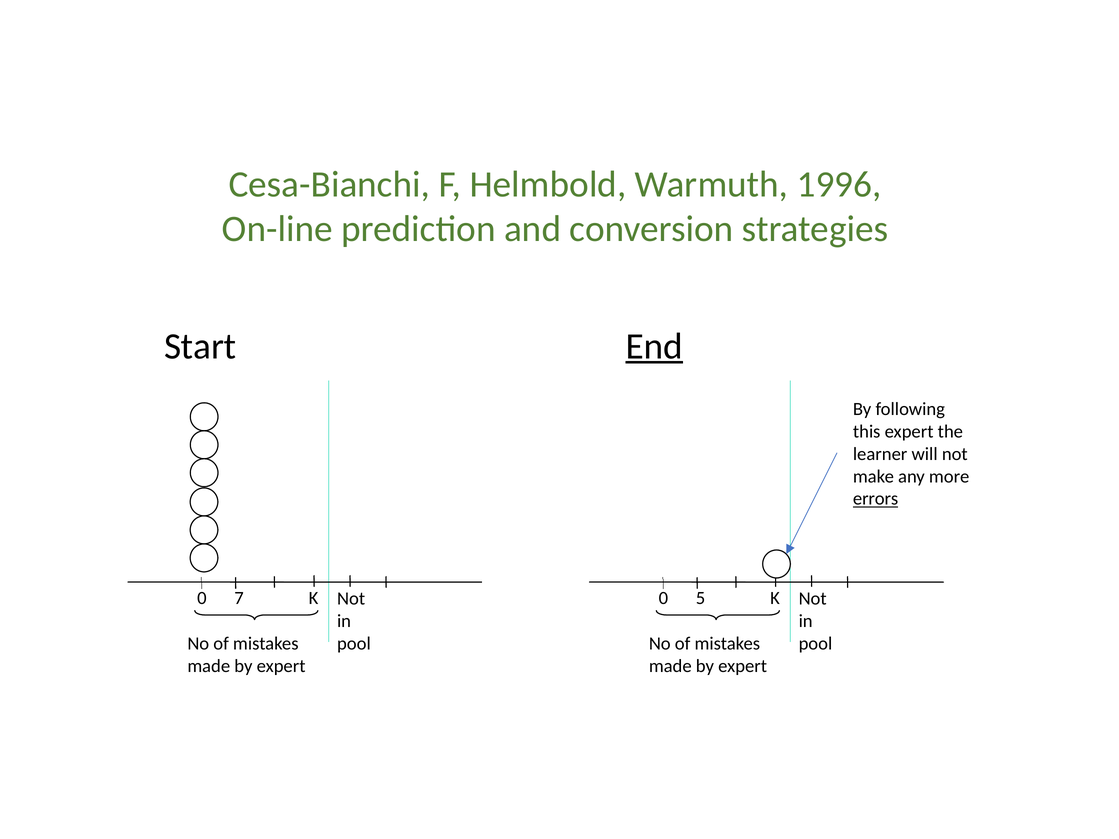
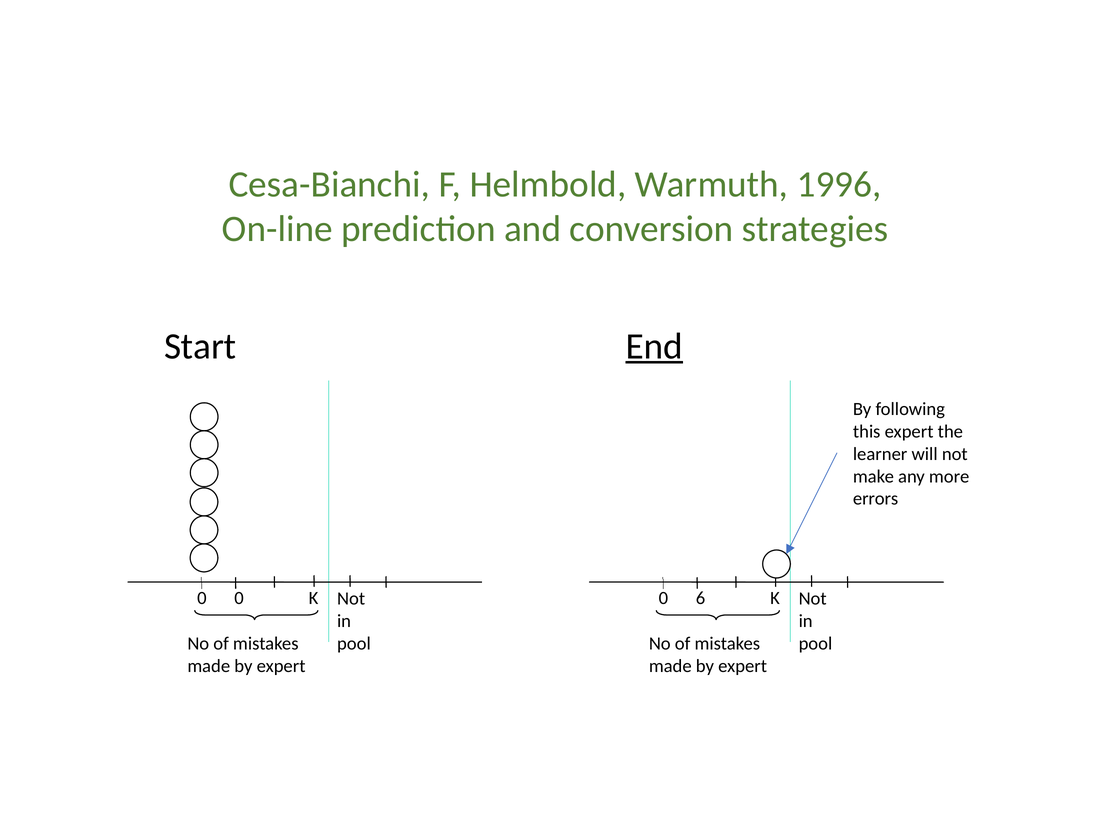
errors underline: present -> none (876, 499)
0 7: 7 -> 0 (239, 598)
5: 5 -> 6 (701, 598)
